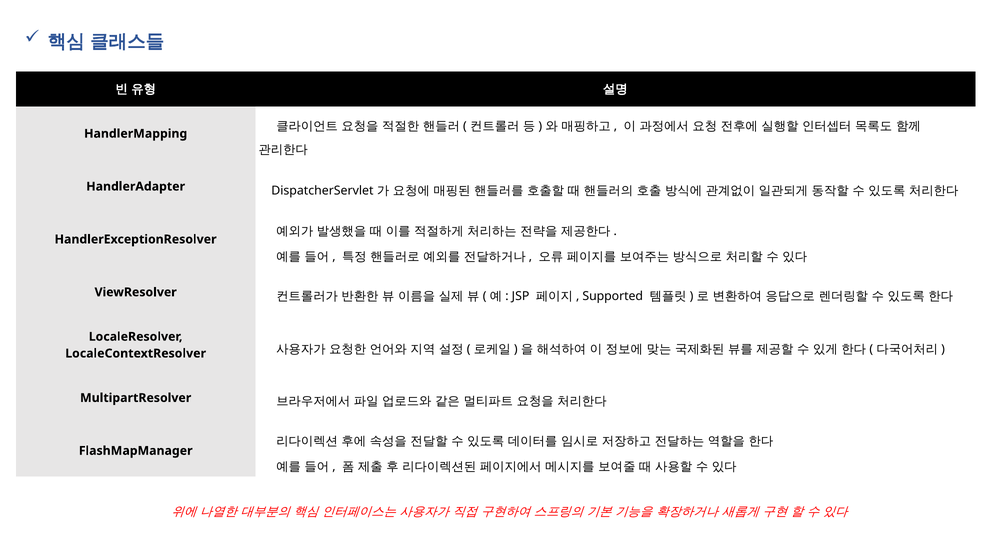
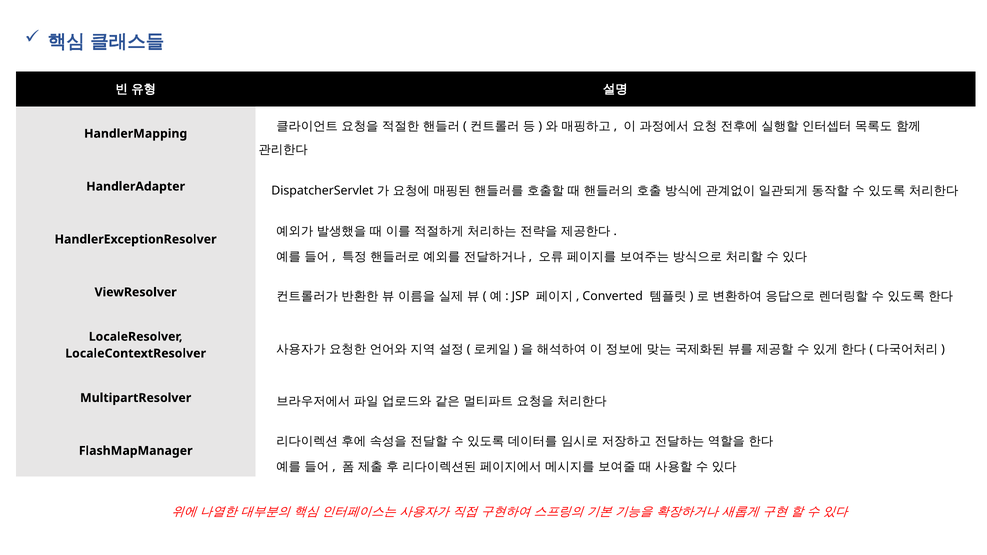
Supported: Supported -> Converted (613, 296)
